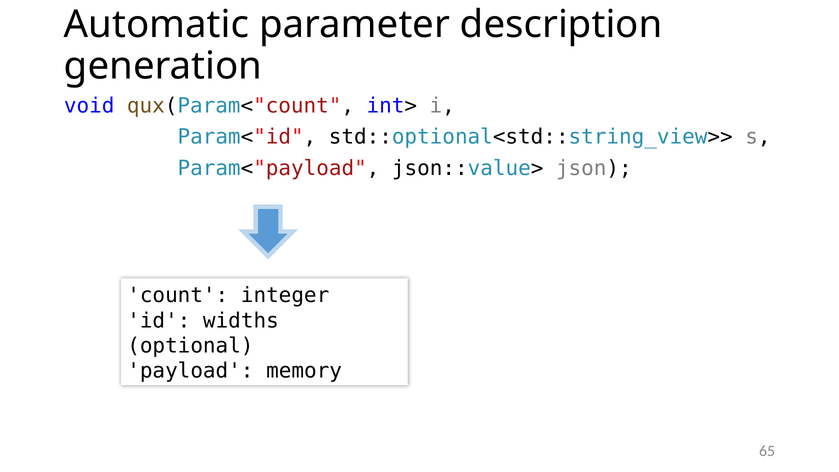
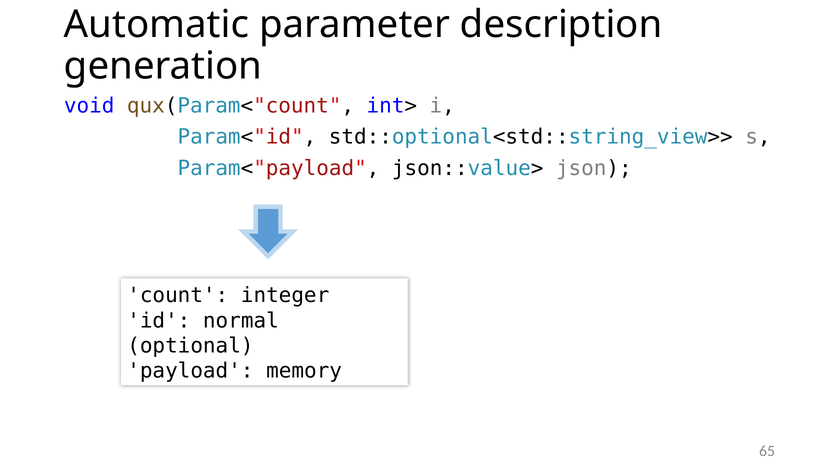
widths: widths -> normal (241, 321)
